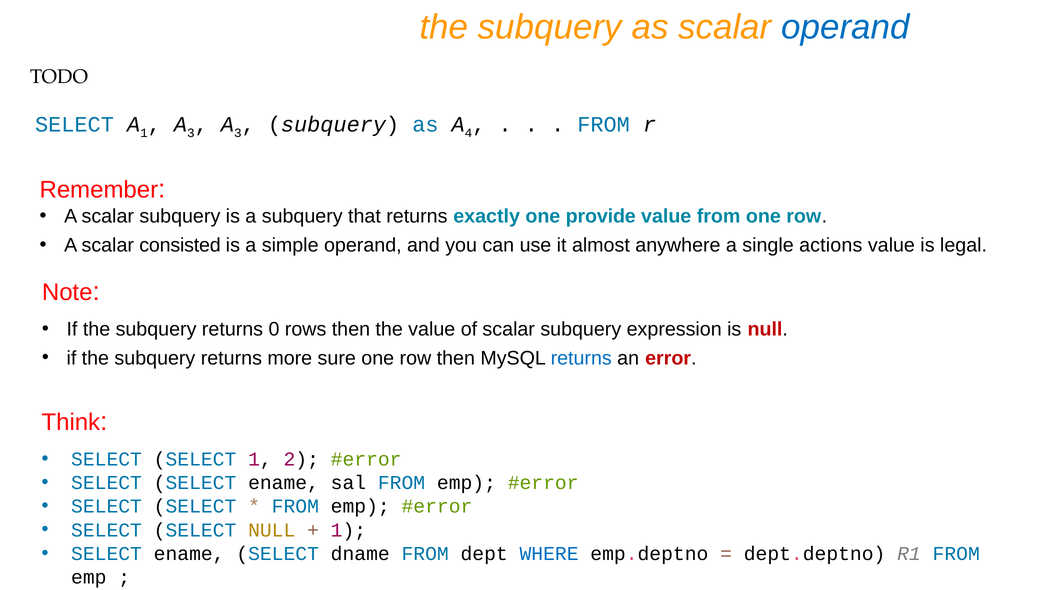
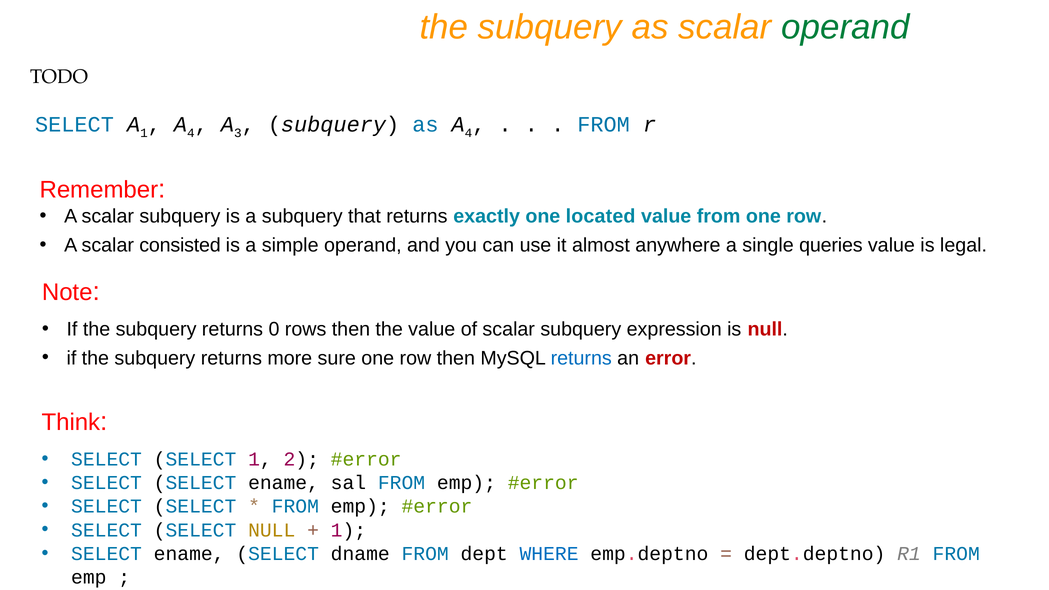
operand colour: blue -> green (845, 27)
3: 3 -> 4 (191, 133)
provide: provide -> located (601, 216)
actions: actions -> queries (831, 245)
